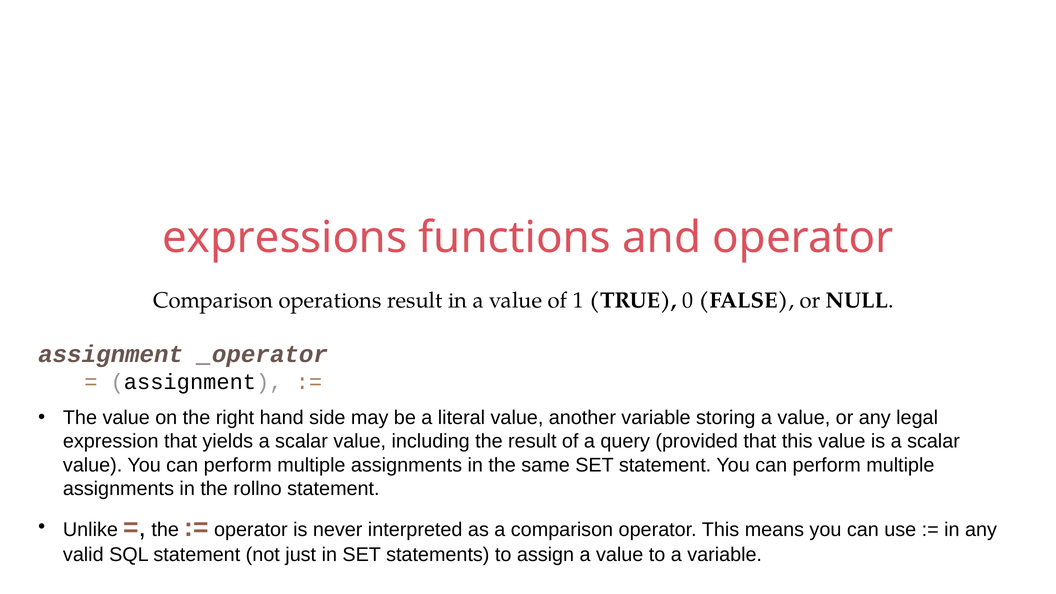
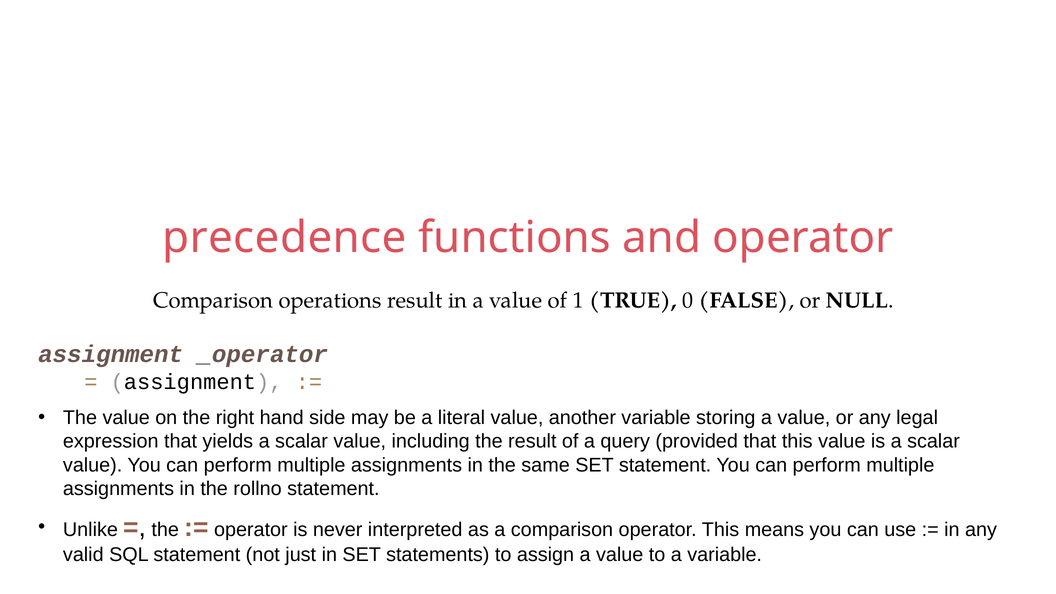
expressions: expressions -> precedence (284, 238)
